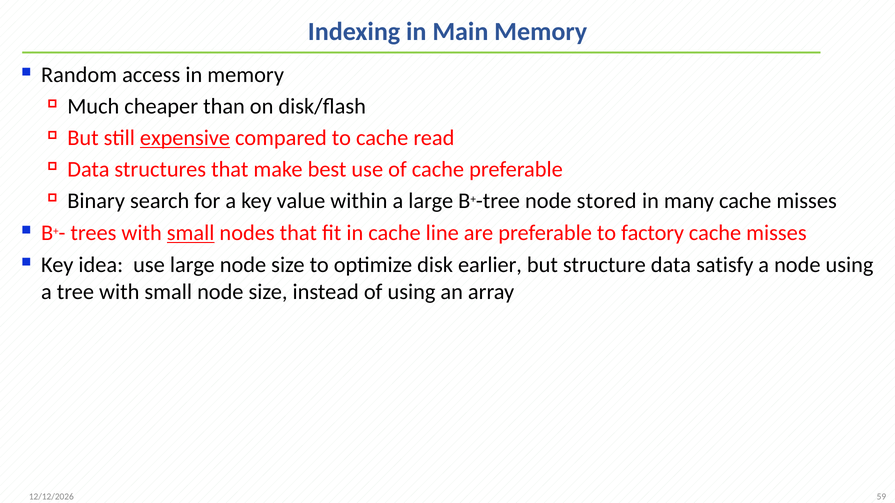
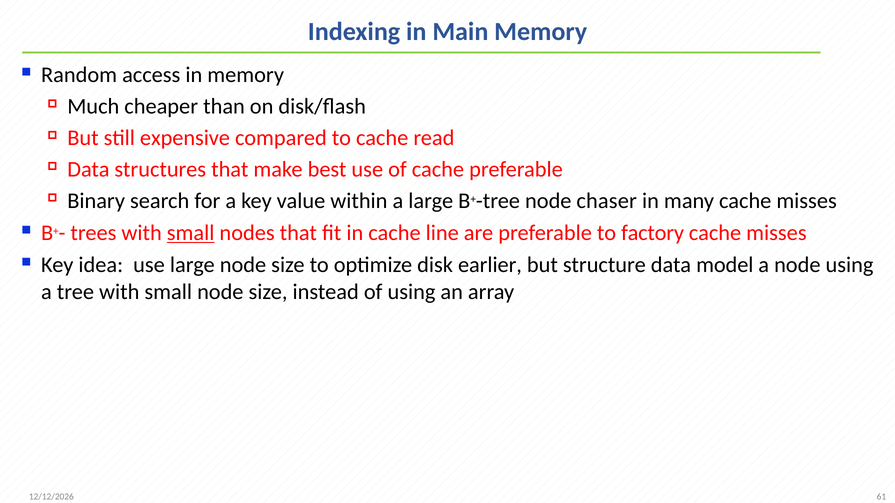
expensive underline: present -> none (185, 138)
stored: stored -> chaser (607, 201)
satisfy: satisfy -> model (725, 265)
59: 59 -> 61 (881, 497)
